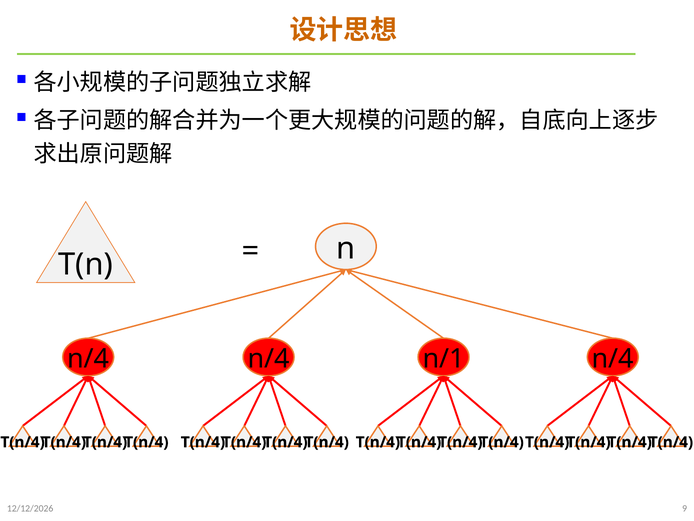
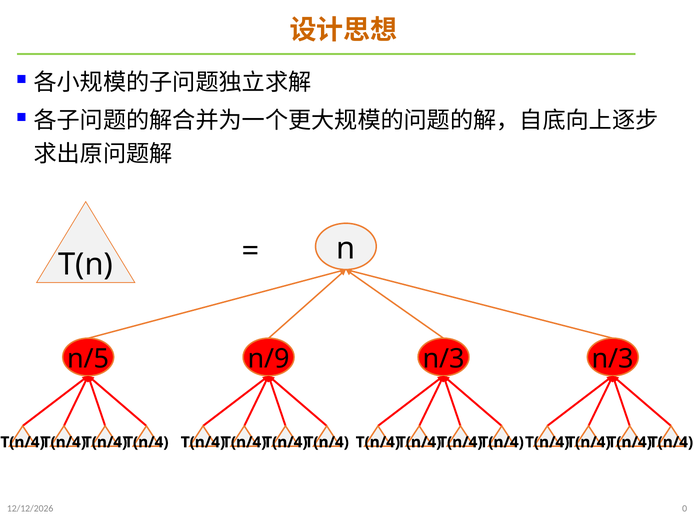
n/4: n/4 -> n/5 (88, 359)
n/4: n/4 -> n/9 (269, 359)
n/1: n/1 -> n/3 (444, 359)
n/4: n/4 -> n/3 (613, 359)
9: 9 -> 0 (685, 508)
